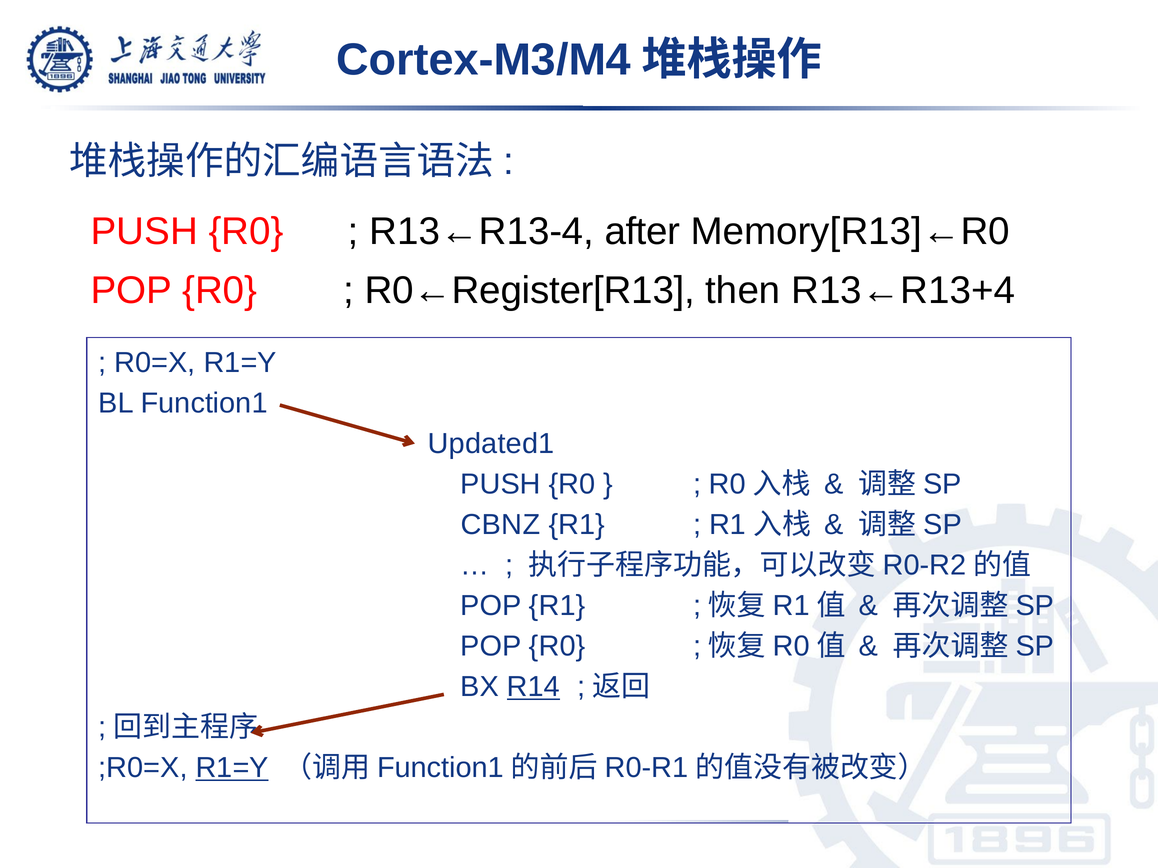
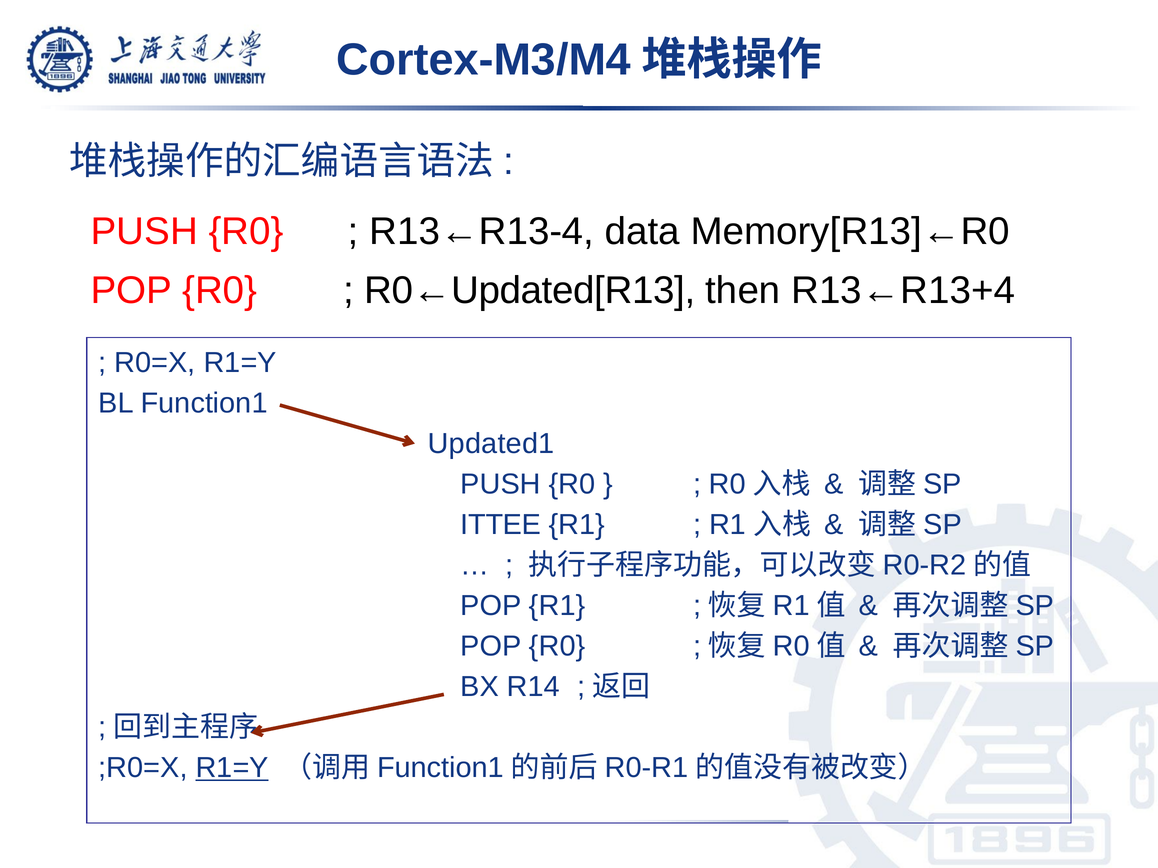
after: after -> data (642, 232)
R0←Register[R13: R0←Register[R13 -> R0←Updated[R13 (530, 290)
CBNZ: CBNZ -> ITTEE (501, 525)
R14 underline: present -> none (533, 687)
